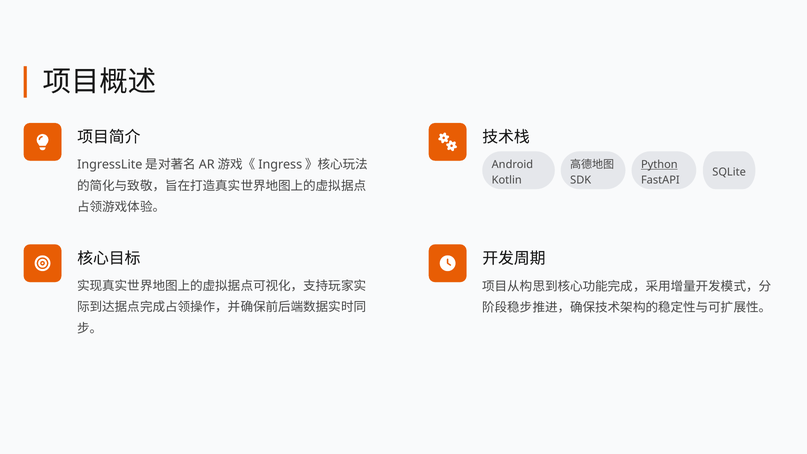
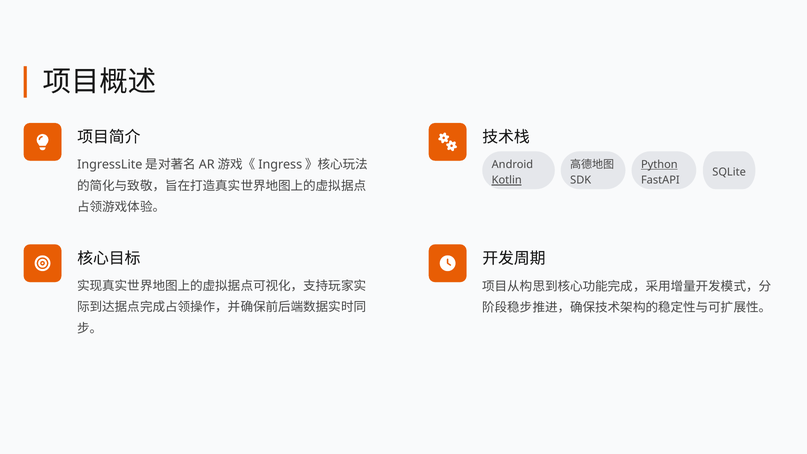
Kotlin underline: none -> present (507, 180)
